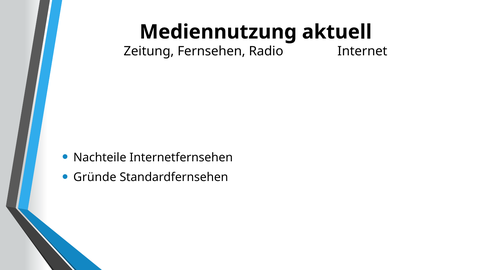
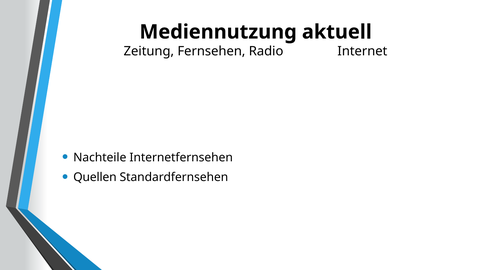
Gründe: Gründe -> Quellen (95, 177)
